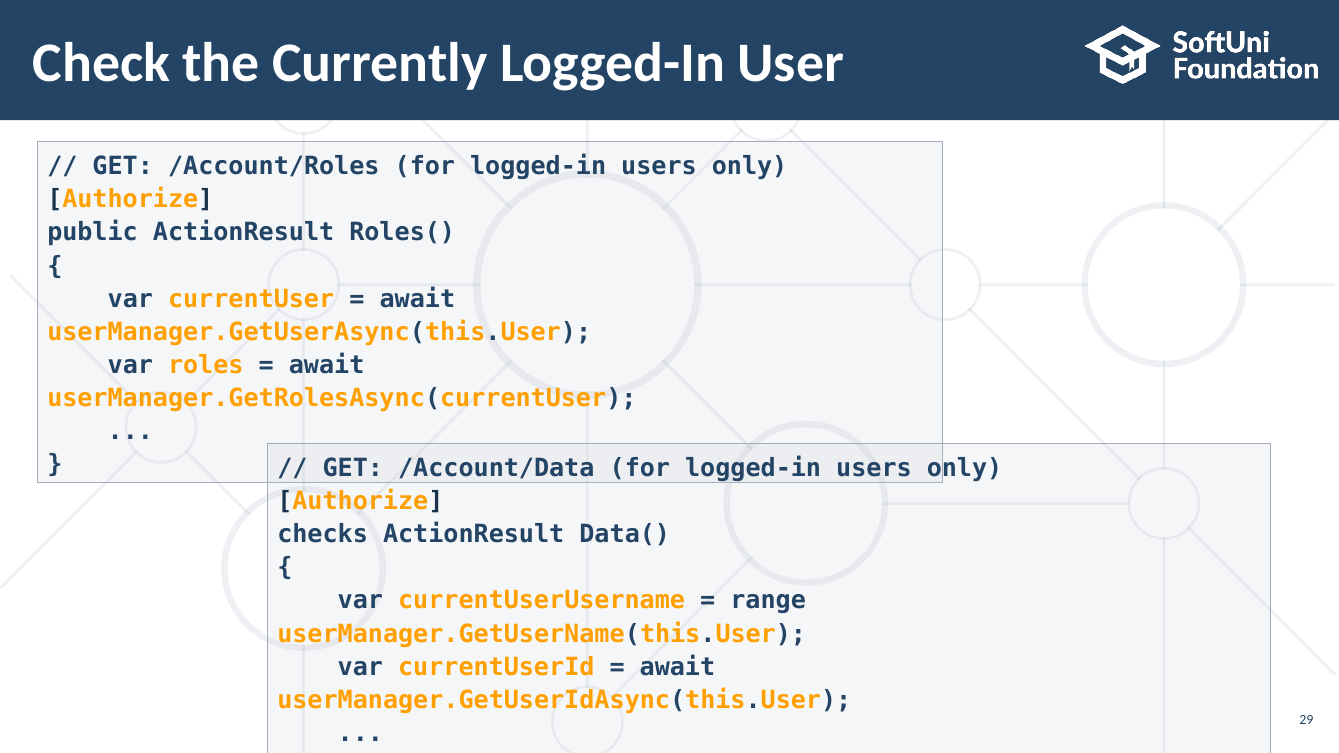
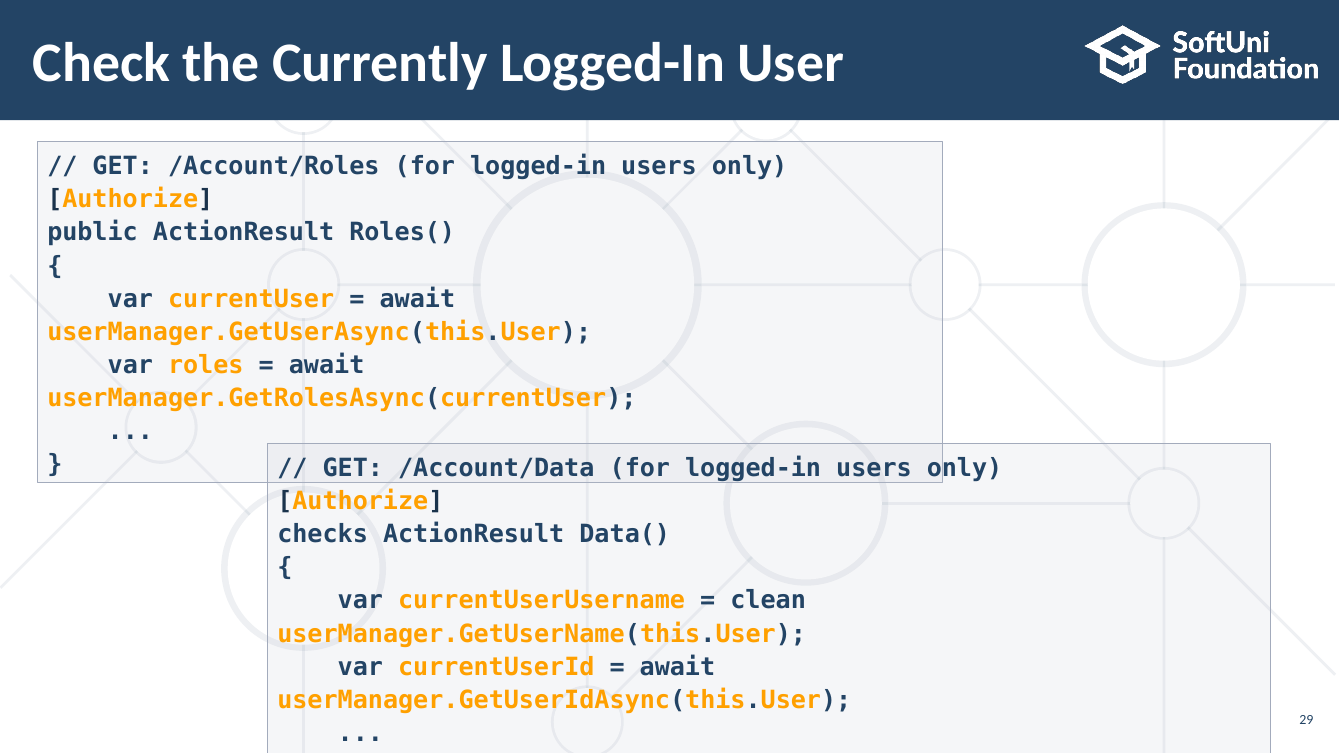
range: range -> clean (768, 601)
